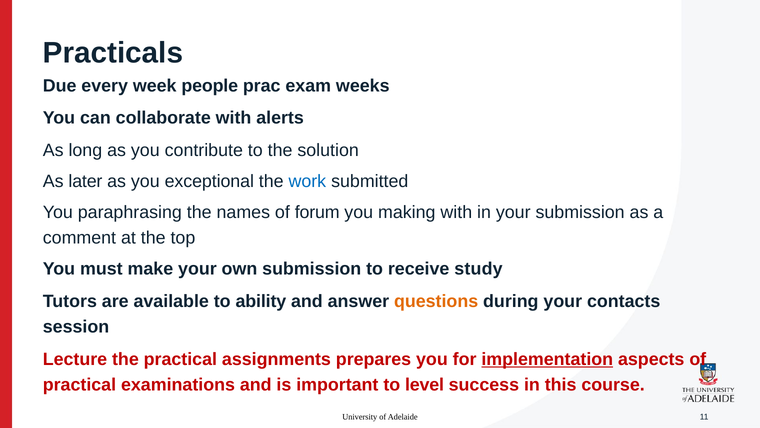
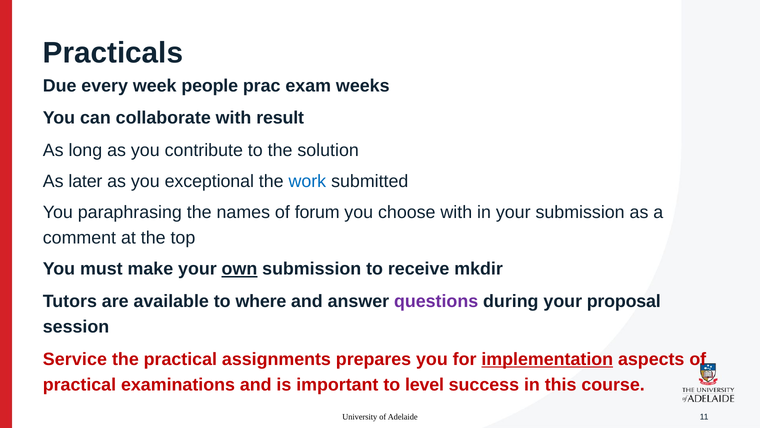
alerts: alerts -> result (280, 118)
making: making -> choose (407, 212)
own underline: none -> present (239, 269)
study: study -> mkdir (479, 269)
ability: ability -> where (261, 301)
questions colour: orange -> purple (436, 301)
contacts: contacts -> proposal (624, 301)
Lecture: Lecture -> Service (75, 359)
